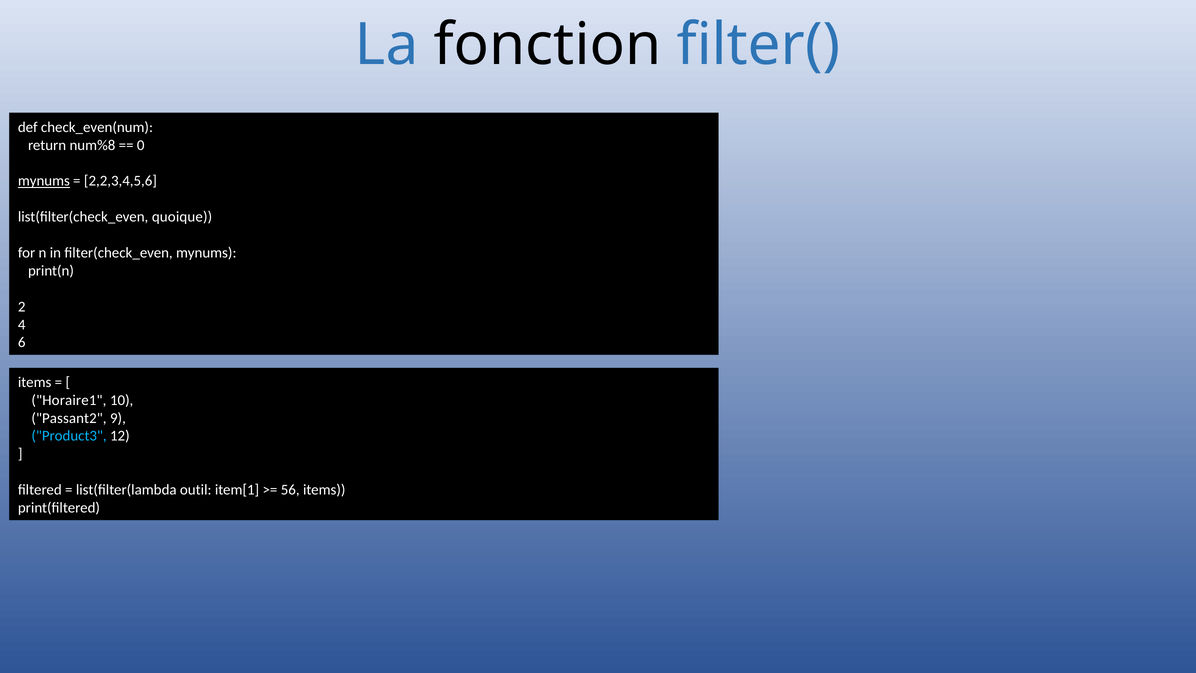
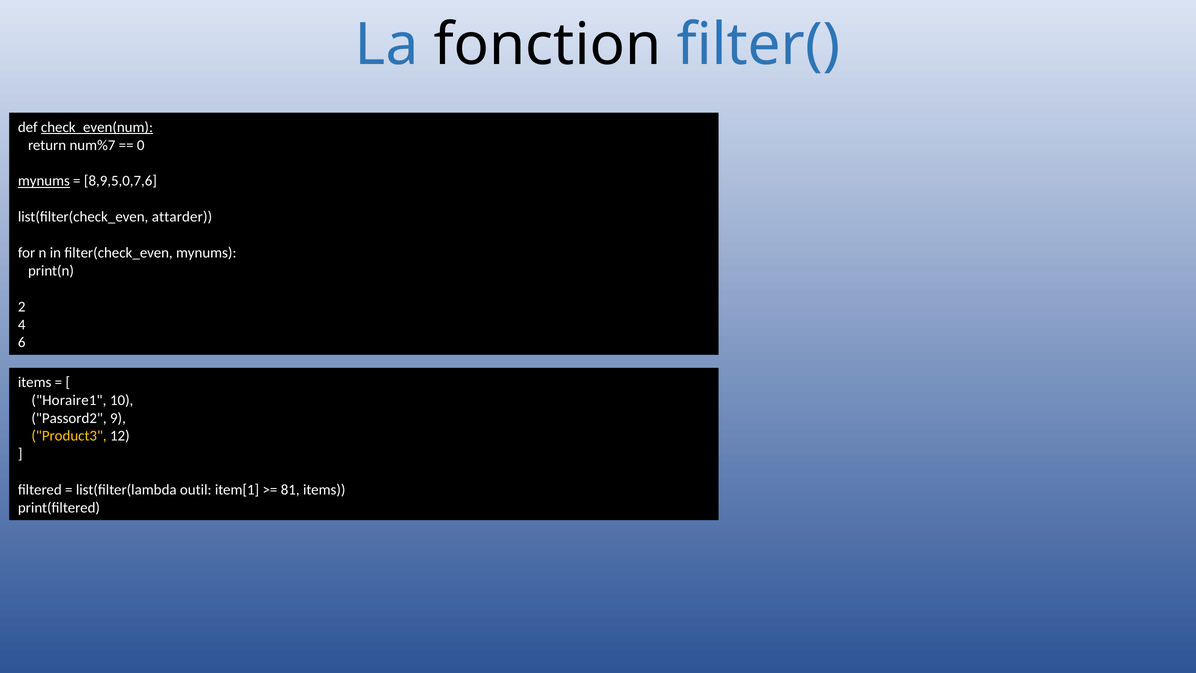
check_even(num underline: none -> present (97, 127)
num%8: num%8 -> num%7 (92, 145)
2,2,3,4,5,6: 2,2,3,4,5,6 -> 8,9,5,0,7,6 (120, 181)
quoique: quoique -> attarder (182, 217)
Passant2: Passant2 -> Passord2 (69, 418)
Product3 colour: light blue -> yellow (69, 436)
56: 56 -> 81 (290, 490)
